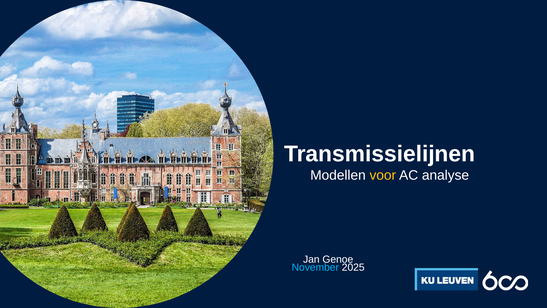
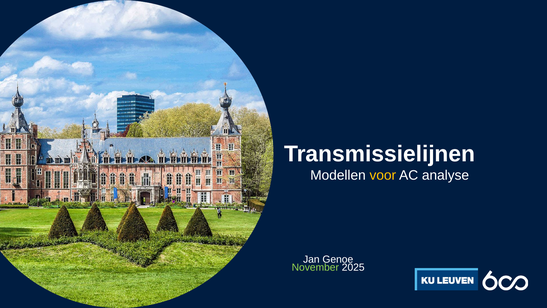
November colour: light blue -> light green (315, 267)
